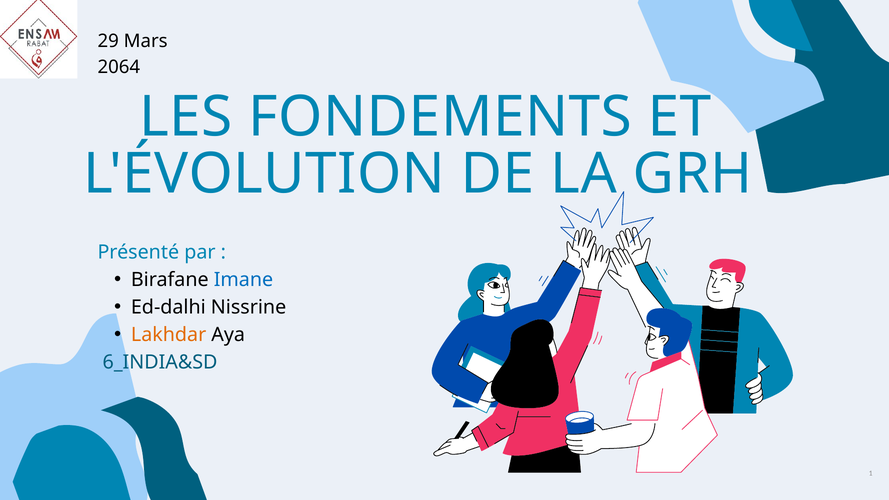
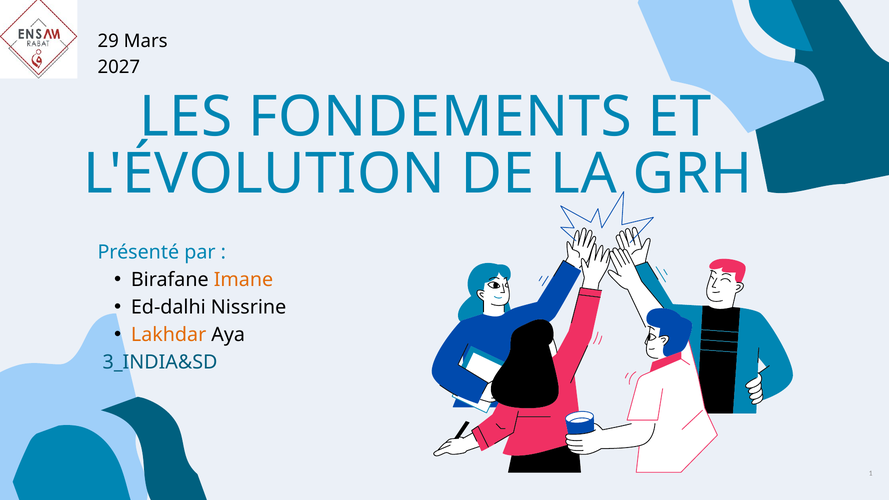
2064: 2064 -> 2027 (119, 67)
Imane colour: blue -> orange (243, 280)
6_INDIA&SD: 6_INDIA&SD -> 3_INDIA&SD (160, 362)
